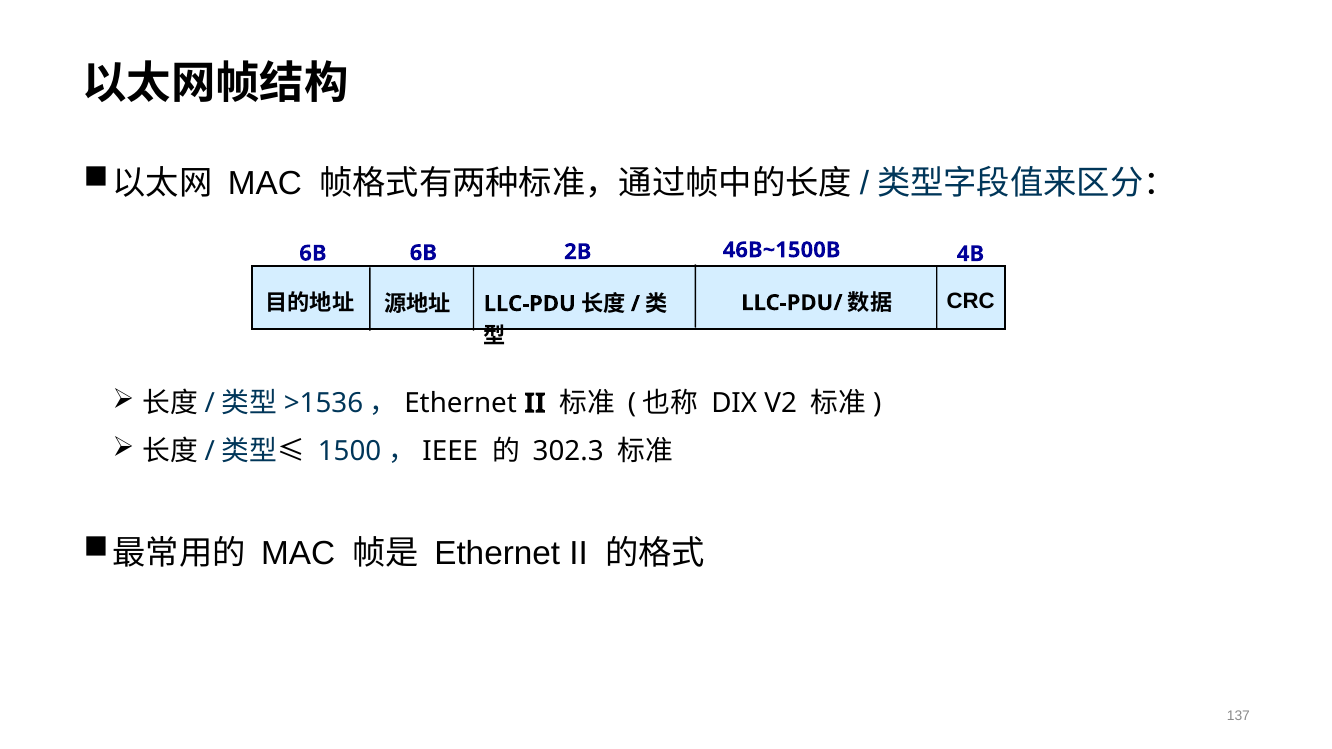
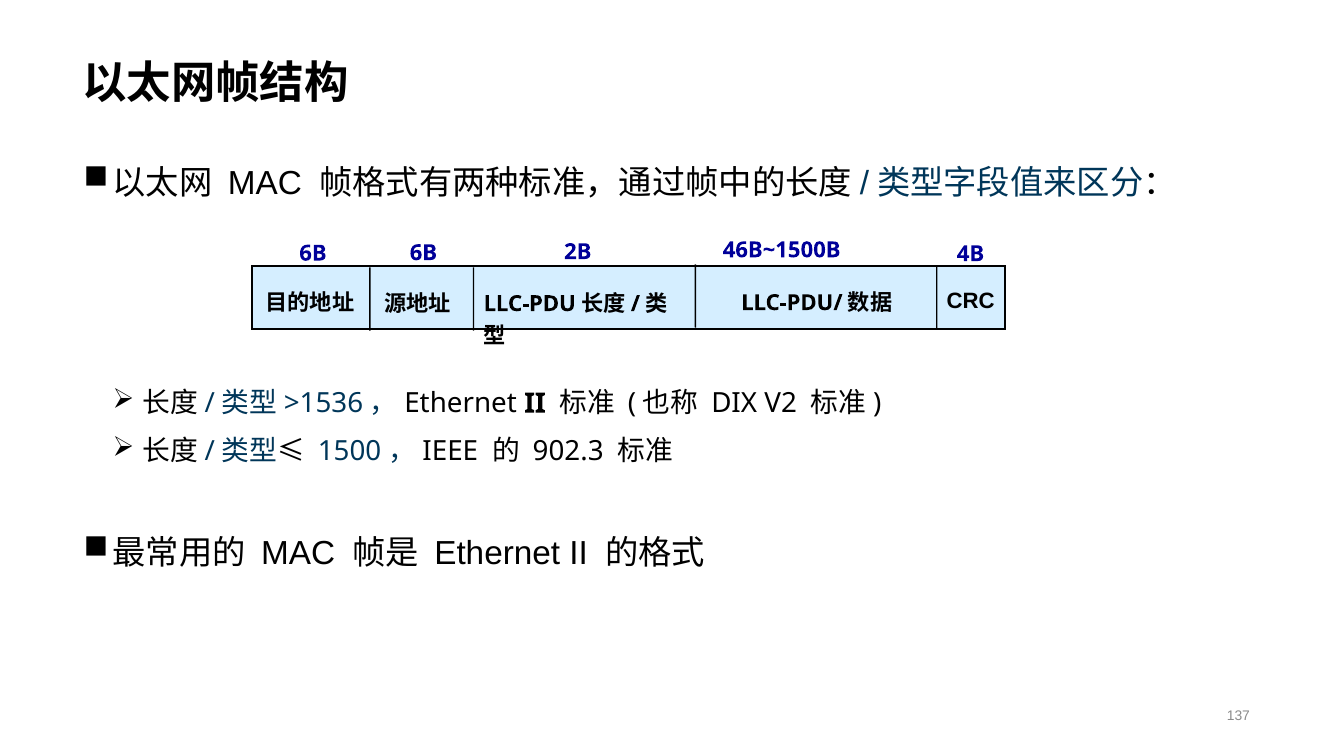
302.3: 302.3 -> 902.3 (568, 452)
